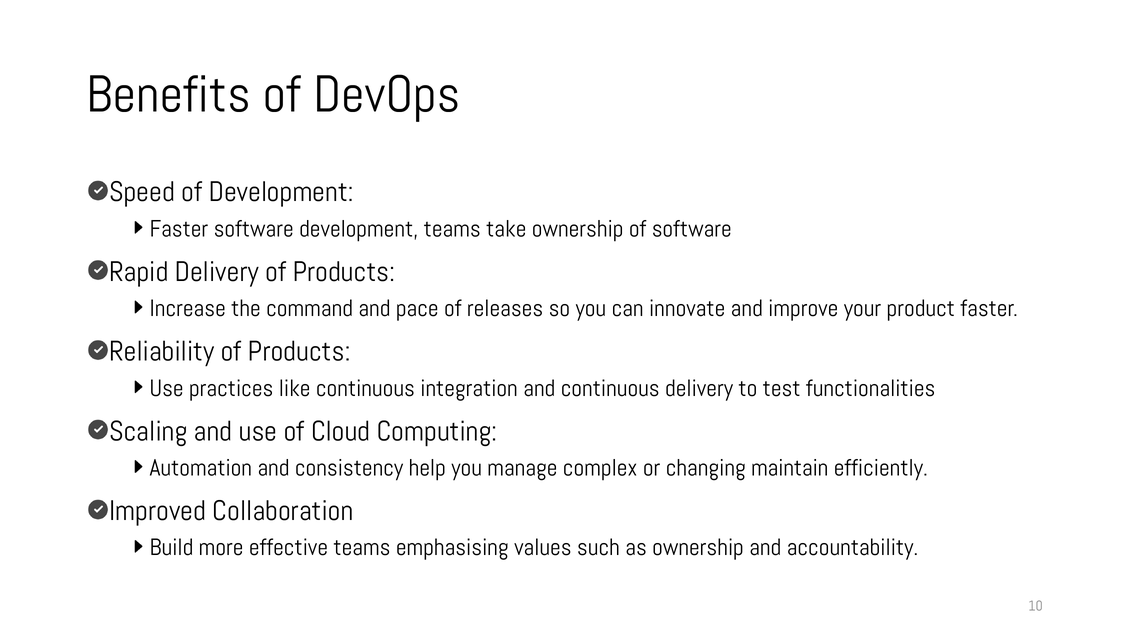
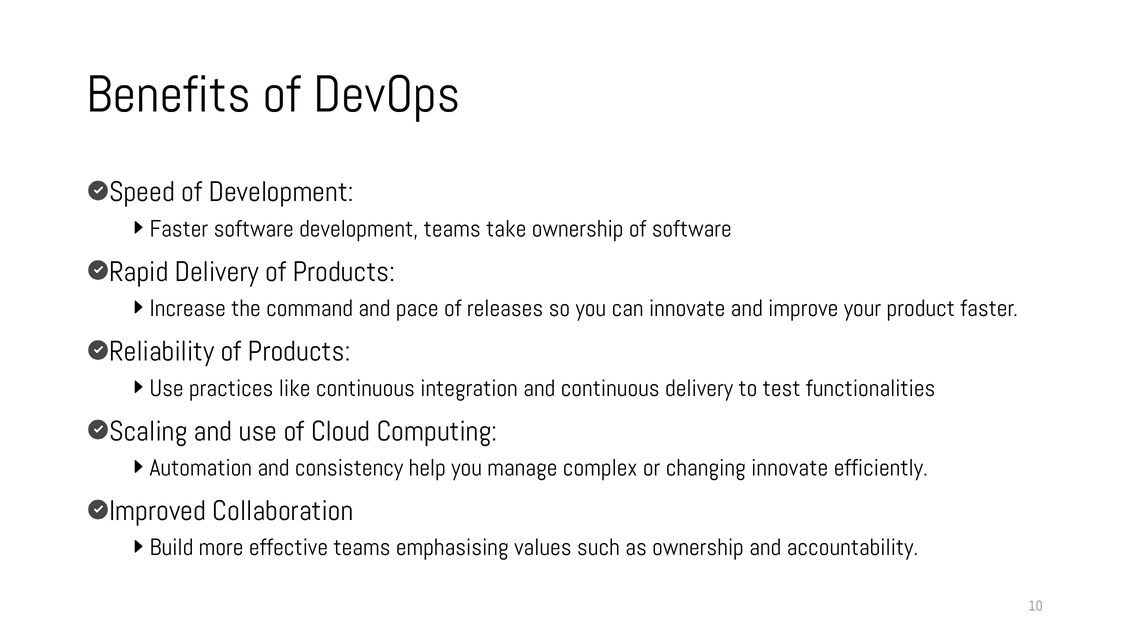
changing maintain: maintain -> innovate (790, 468)
